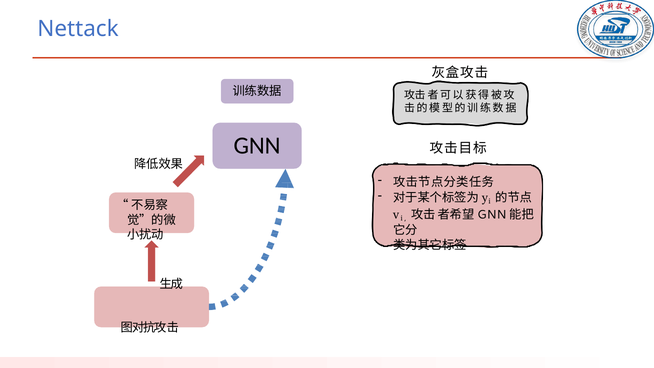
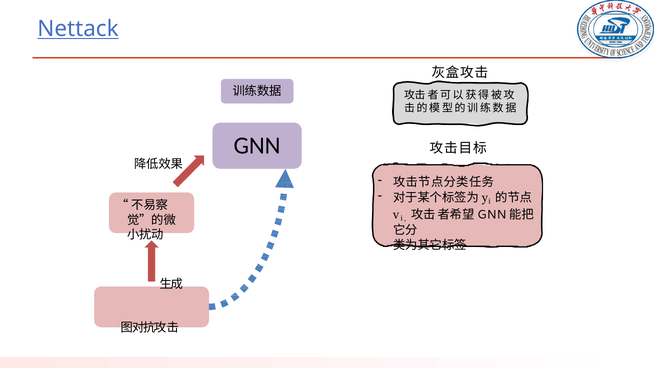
Nettack underline: none -> present (78, 29)
